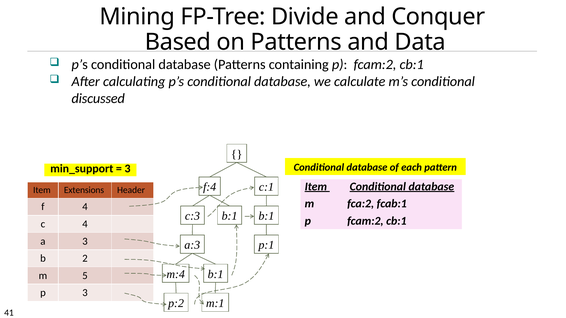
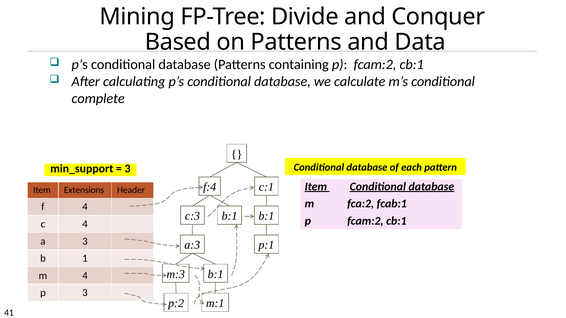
discussed: discussed -> complete (98, 99)
2: 2 -> 1 (85, 259)
m:4: m:4 -> m:3 (176, 274)
m 5: 5 -> 4 (85, 276)
